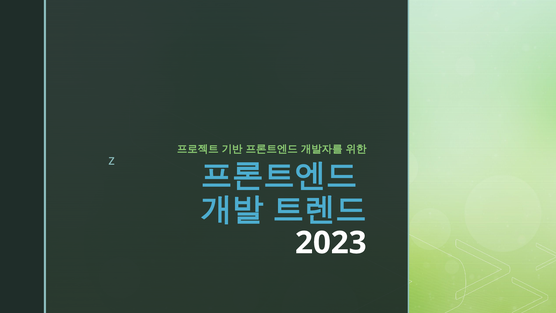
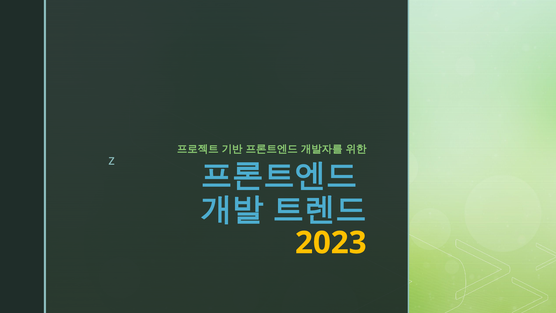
2023 colour: white -> yellow (331, 243)
